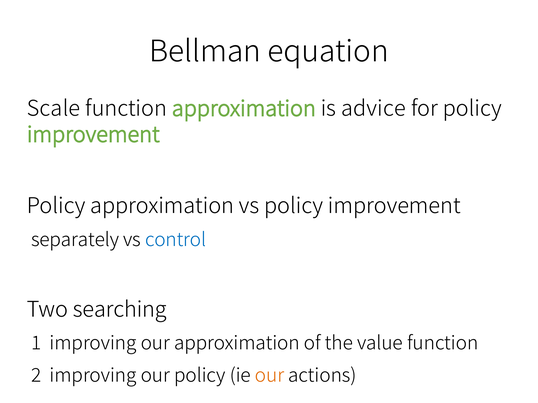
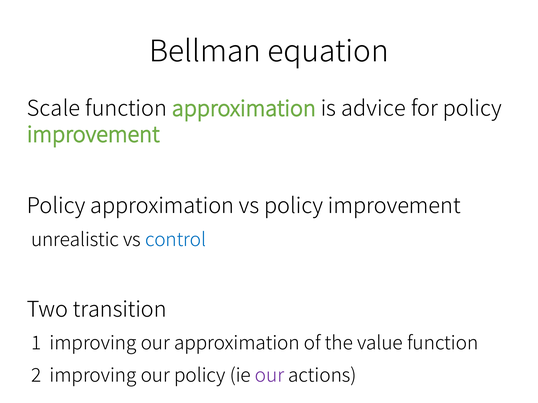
separately: separately -> unrealistic (75, 240)
searching: searching -> transition (120, 310)
our colour: orange -> purple (270, 376)
